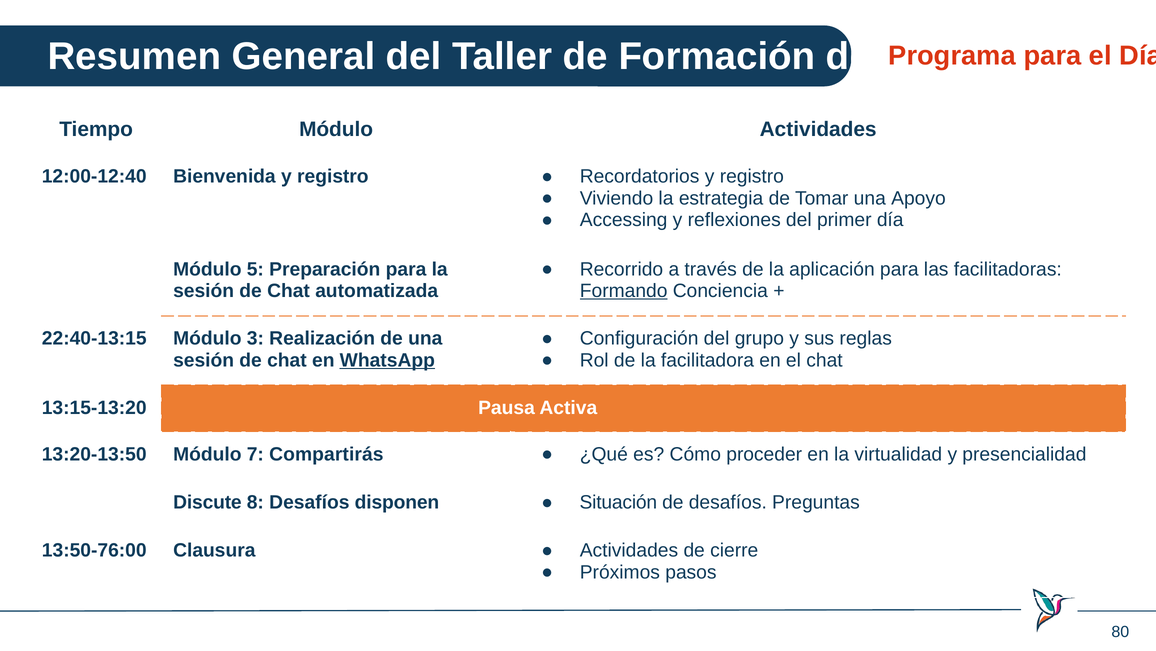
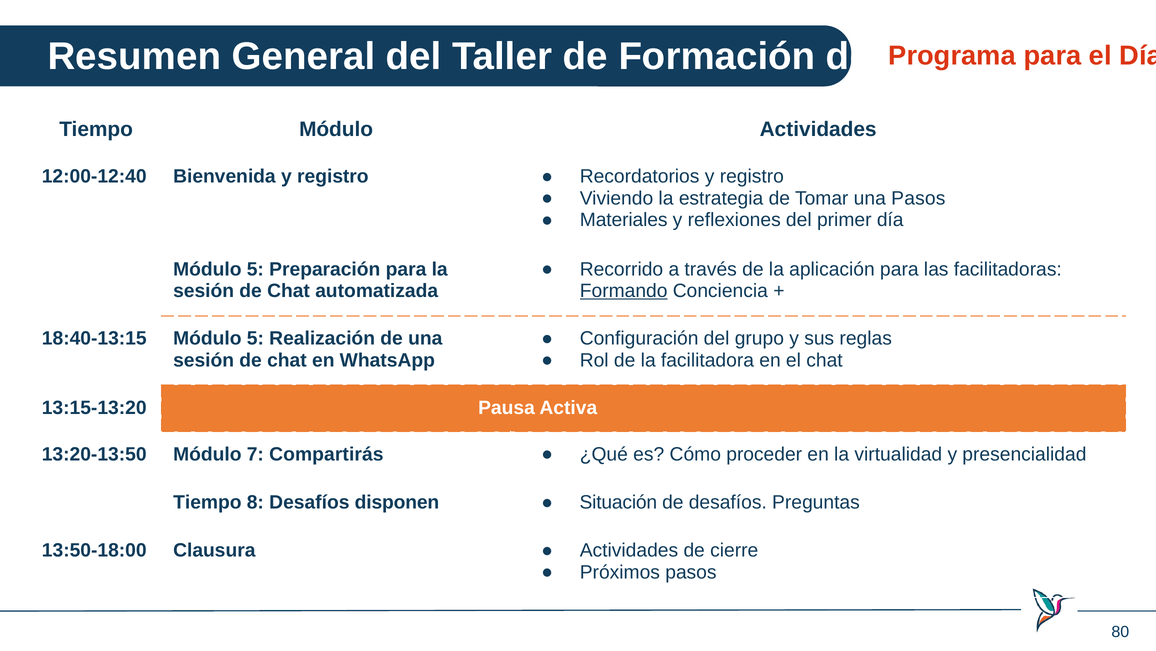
una Apoyo: Apoyo -> Pasos (918, 198)
Accessing: Accessing -> Materiales (624, 220)
22:40-13:15: 22:40-13:15 -> 18:40-13:15 (94, 338)
3: 3 -> 5 (255, 338)
WhatsApp underline: present -> none (387, 360)
Discute: Discute -> Tiempo (207, 502)
13:50-76:00: 13:50-76:00 -> 13:50-18:00 (94, 550)
